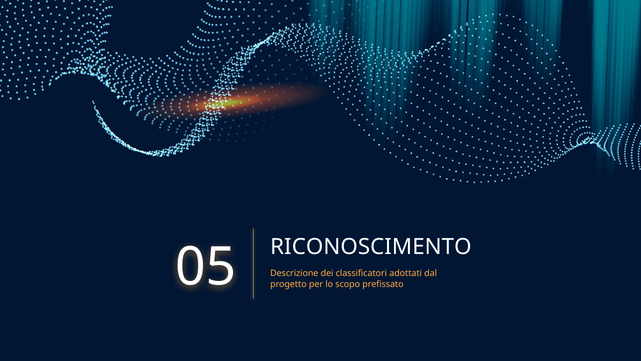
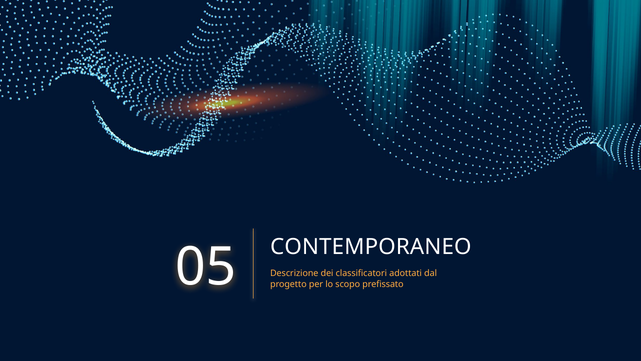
RICONOSCIMENTO: RICONOSCIMENTO -> CONTEMPORANEO (371, 247)
